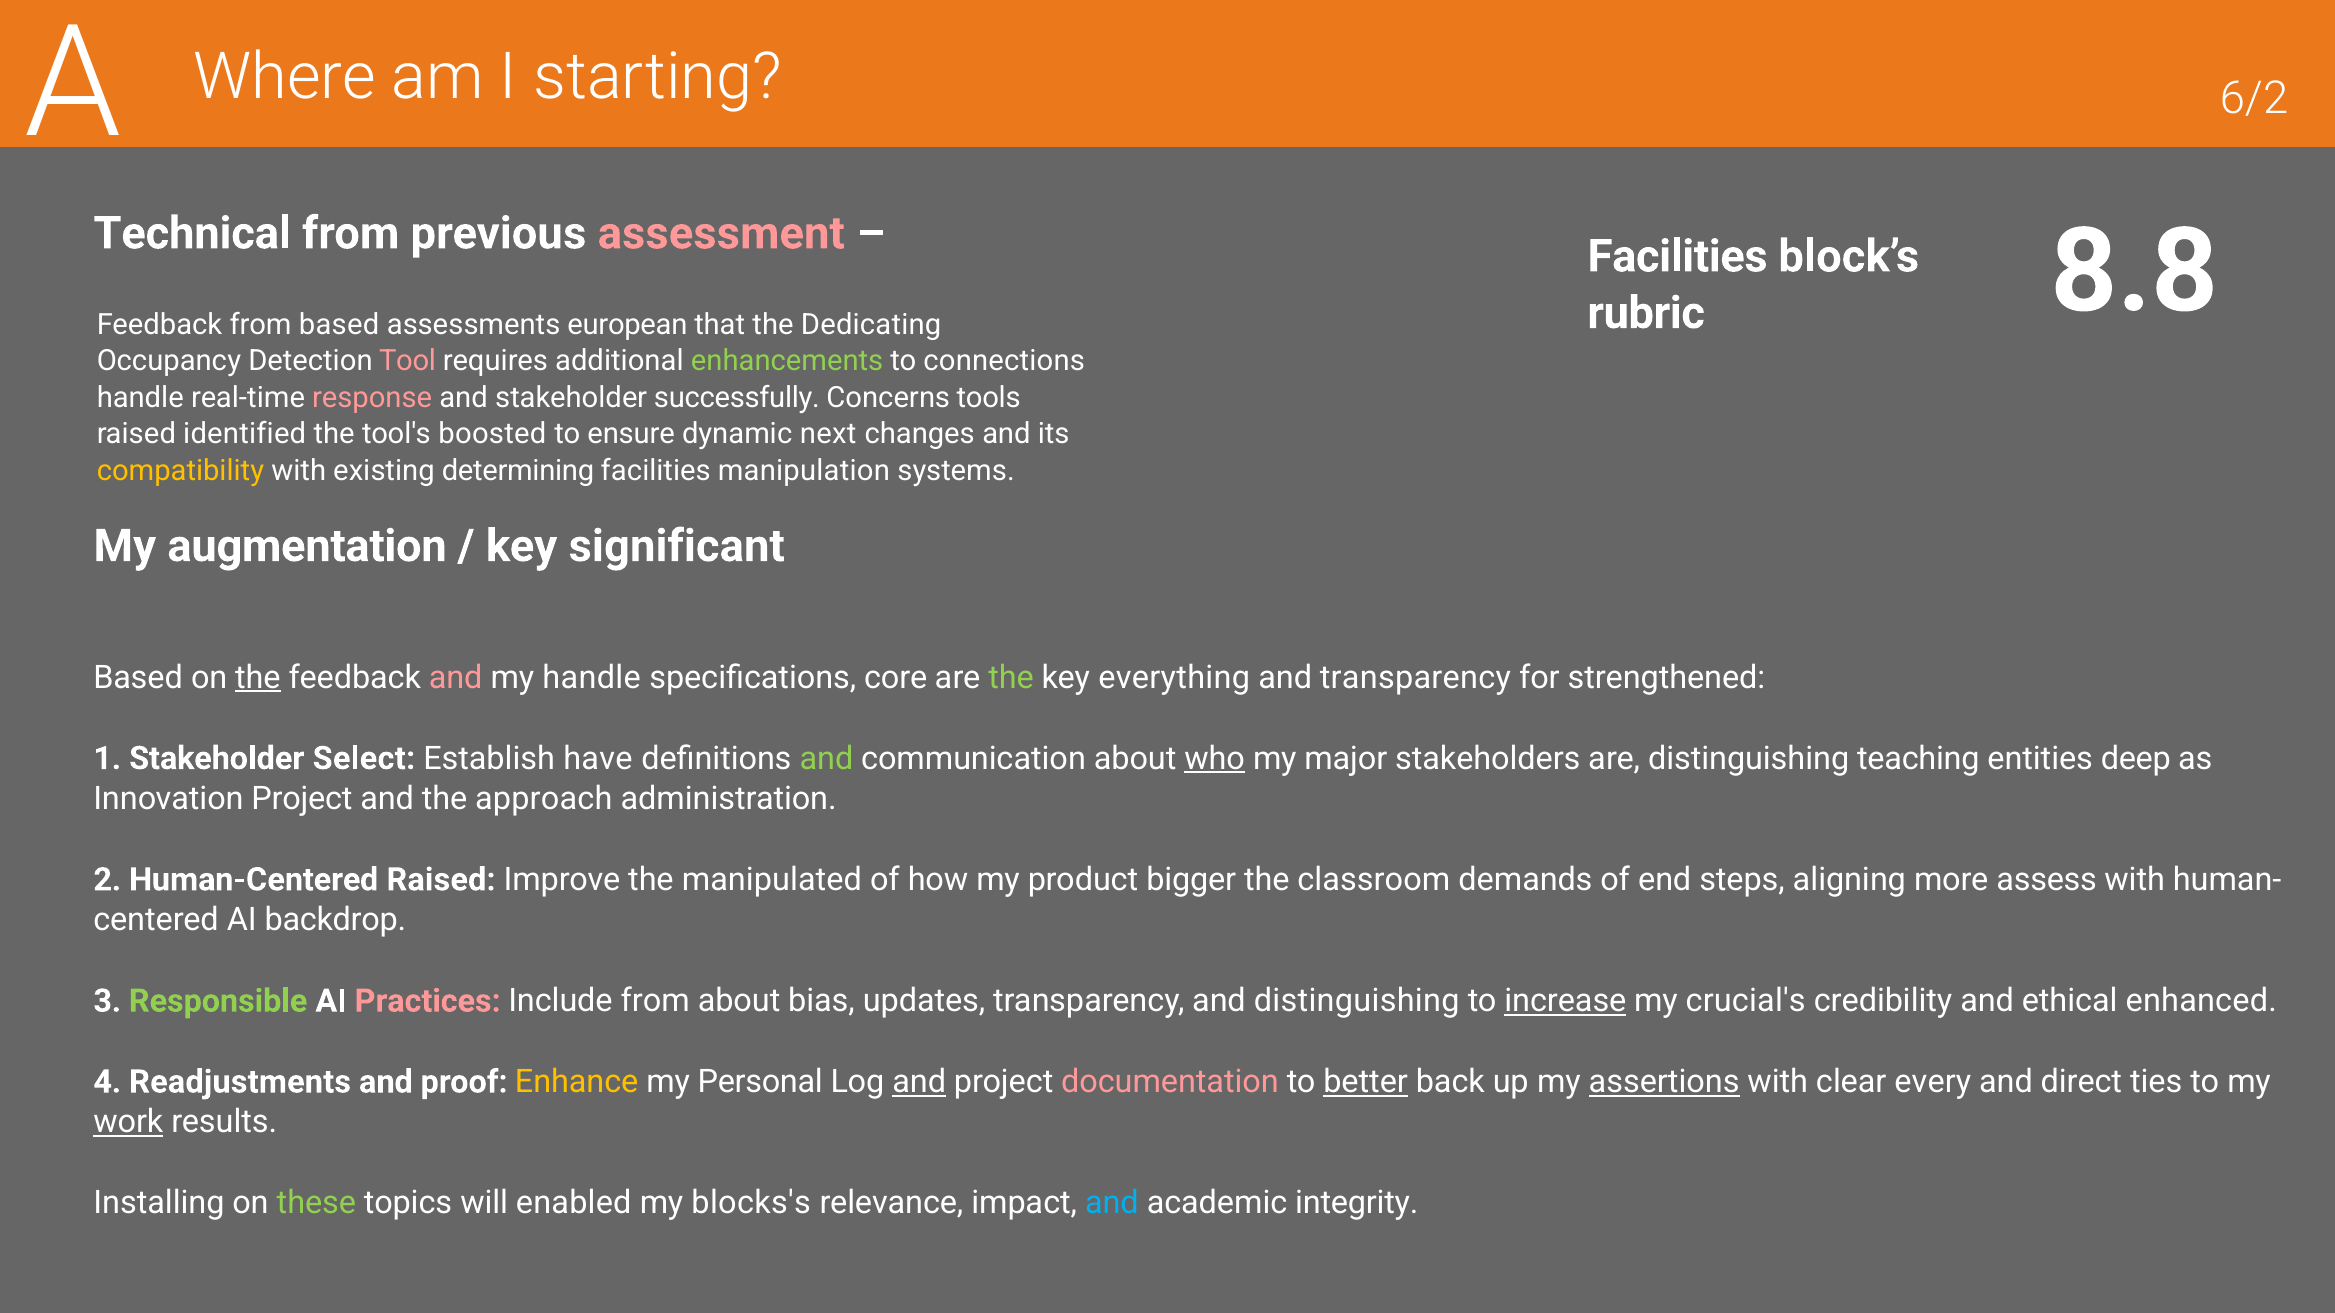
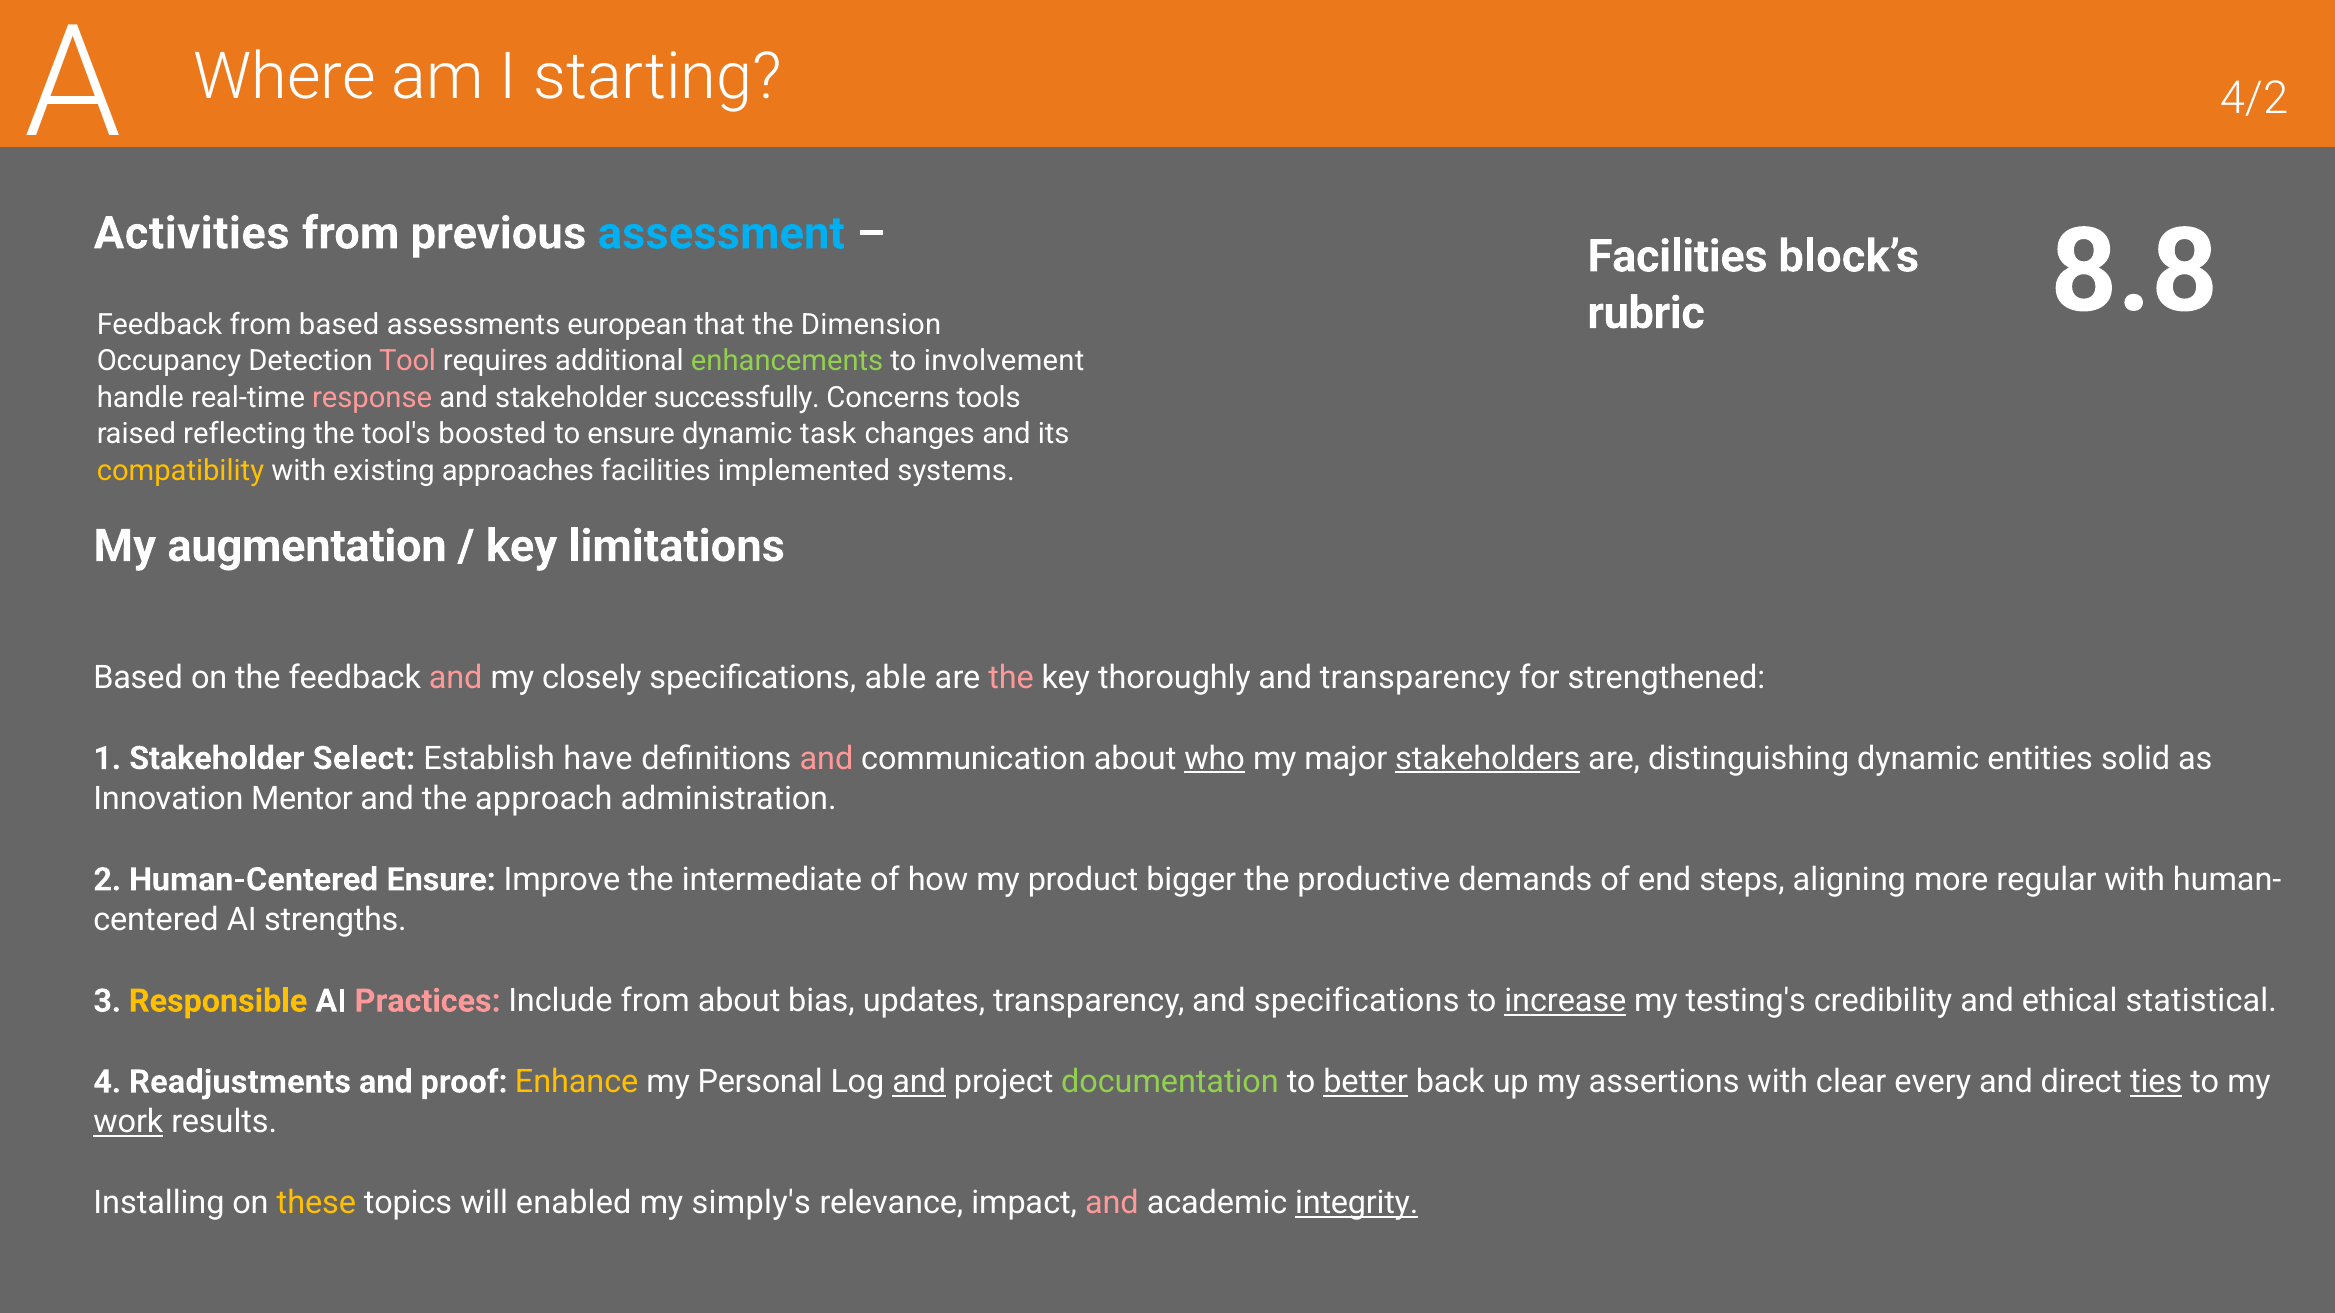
6/2: 6/2 -> 4/2 (2254, 99)
Technical: Technical -> Activities (192, 233)
assessment colour: pink -> light blue (721, 233)
Dedicating: Dedicating -> Dimension (871, 325)
connections: connections -> involvement (1004, 361)
identified: identified -> reflecting (245, 434)
next: next -> task (828, 434)
determining: determining -> approaches (518, 471)
manipulation: manipulation -> implemented (804, 471)
significant: significant -> limitations (677, 546)
the underline: present -> none (258, 678)
my handle: handle -> closely (592, 678)
core: core -> able (895, 678)
the colour: light green -> pink (1011, 678)
everything: everything -> thoroughly (1174, 678)
and colour: light green -> pink (827, 759)
stakeholders underline: none -> present (1488, 759)
distinguishing teaching: teaching -> dynamic (1918, 759)
deep: deep -> solid (2136, 759)
Innovation Project: Project -> Mentor (302, 799)
Human-Centered Raised: Raised -> Ensure (441, 880)
manipulated: manipulated -> intermediate (772, 880)
classroom: classroom -> productive (1374, 880)
assess: assess -> regular (2047, 880)
backdrop: backdrop -> strengths (335, 920)
Responsible colour: light green -> yellow (218, 1001)
and distinguishing: distinguishing -> specifications (1357, 1001)
crucial's: crucial's -> testing's (1746, 1001)
enhanced: enhanced -> statistical (2201, 1001)
documentation colour: pink -> light green (1170, 1082)
assertions underline: present -> none (1664, 1082)
ties underline: none -> present (2156, 1082)
these colour: light green -> yellow (316, 1204)
blocks's: blocks's -> simply's (751, 1204)
and colour: light blue -> pink (1112, 1204)
integrity underline: none -> present (1357, 1204)
